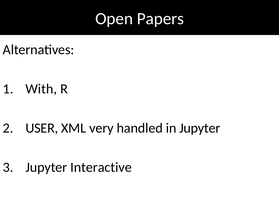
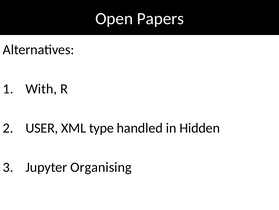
very: very -> type (101, 128)
in Jupyter: Jupyter -> Hidden (200, 128)
Interactive: Interactive -> Organising (101, 167)
